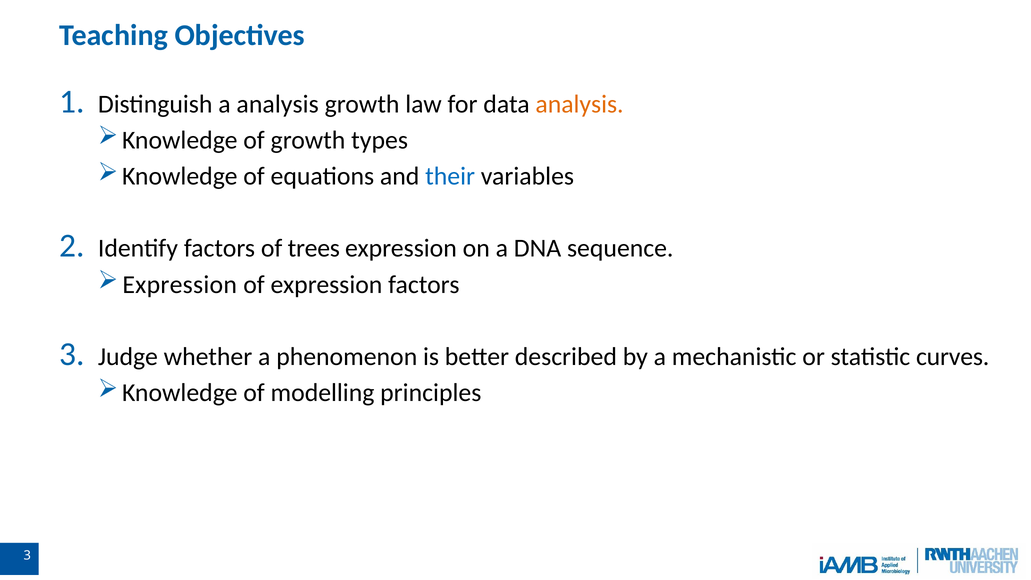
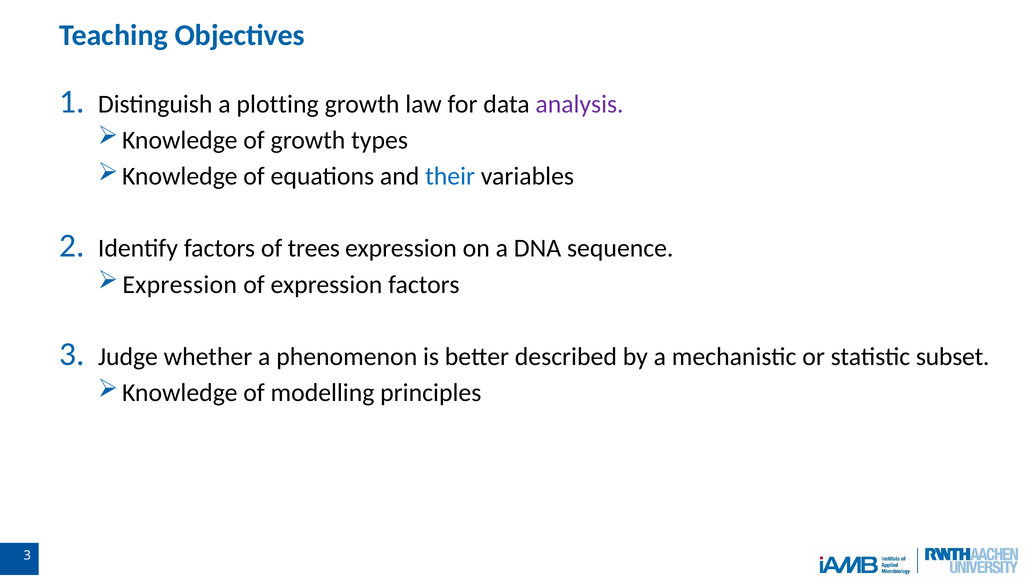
a analysis: analysis -> plotting (278, 104)
analysis colour: orange -> purple (580, 104)
curves: curves -> subset (953, 357)
